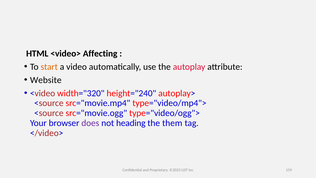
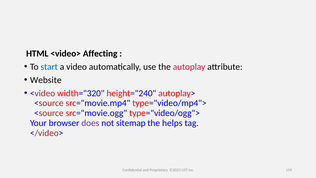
start colour: orange -> blue (49, 67)
heading: heading -> sitemap (131, 123)
them: them -> helps (172, 123)
